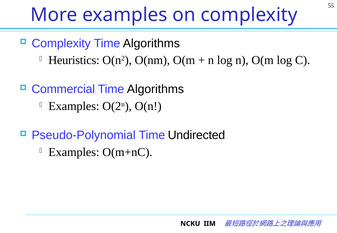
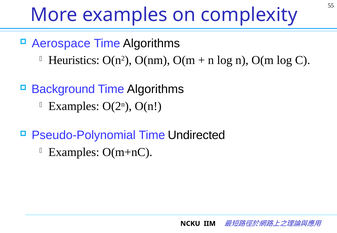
Complexity: Complexity -> Aerospace (61, 43)
Commercial: Commercial -> Background (63, 89)
